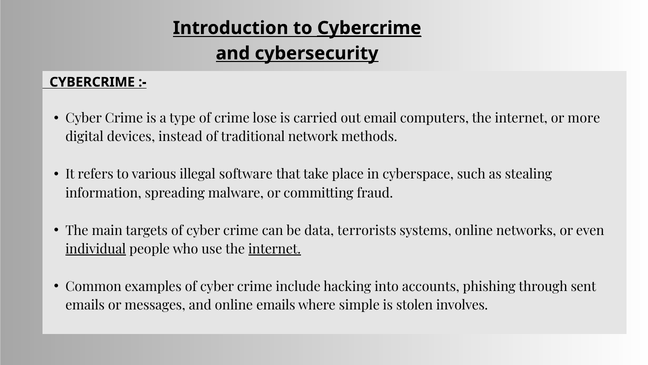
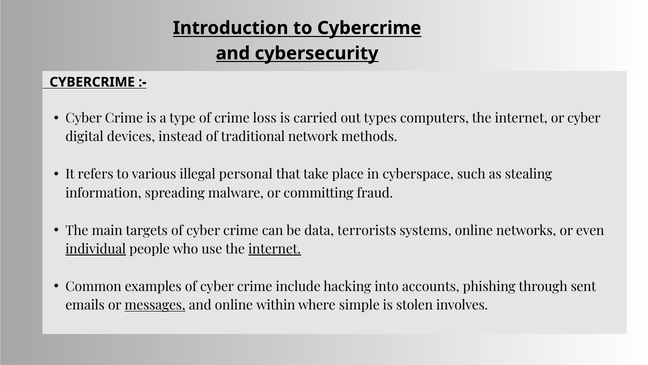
Cybercrime underline: present -> none (369, 28)
lose: lose -> loss (265, 118)
email: email -> types (380, 118)
or more: more -> cyber (584, 118)
software: software -> personal (246, 174)
messages underline: none -> present (155, 305)
online emails: emails -> within (276, 305)
